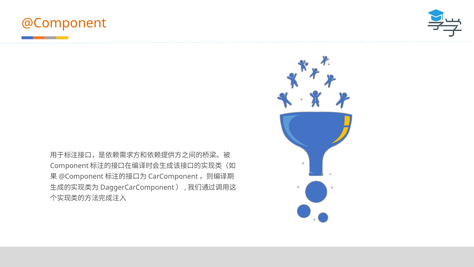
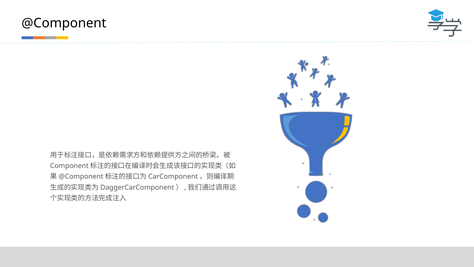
@Component colour: orange -> black (64, 23)
